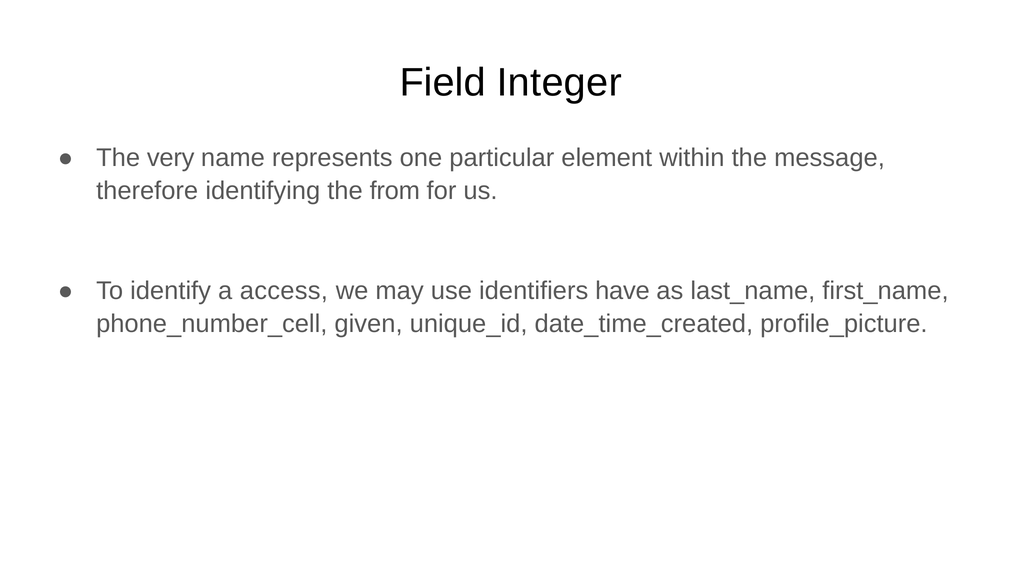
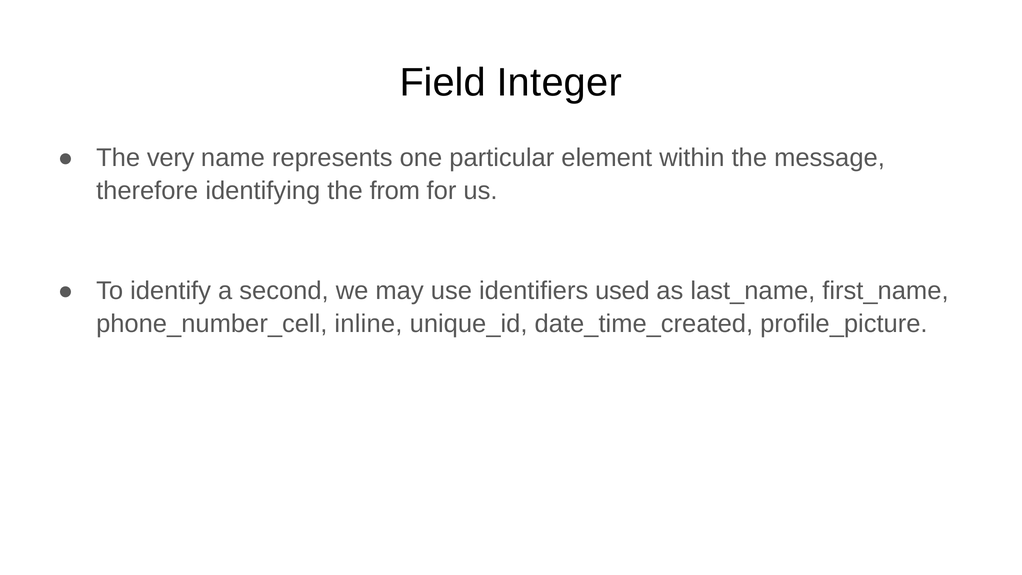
access: access -> second (284, 291)
have: have -> used (622, 291)
given: given -> inline (368, 324)
